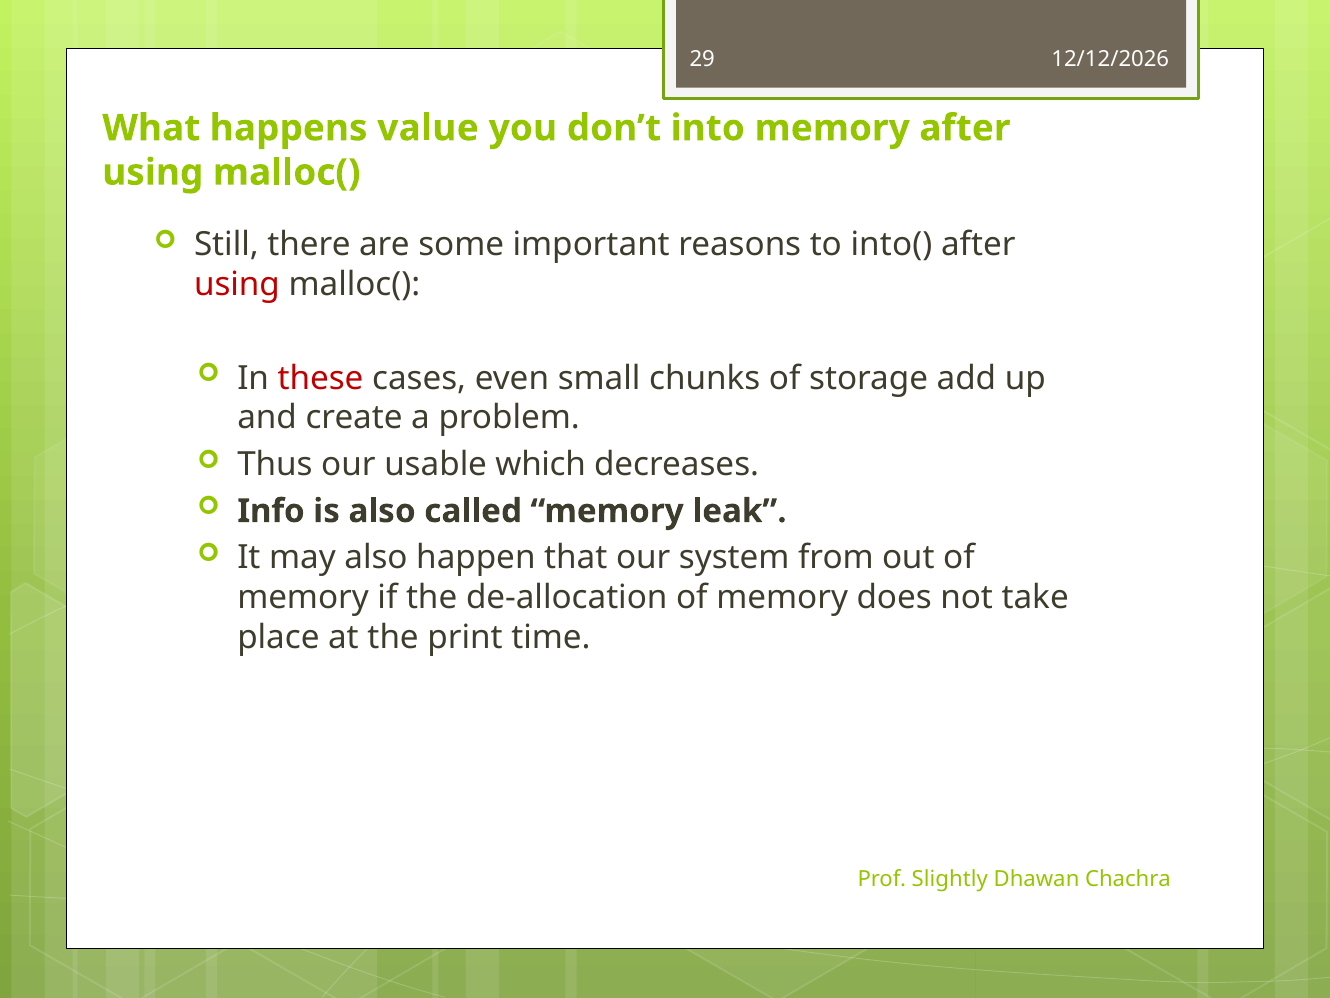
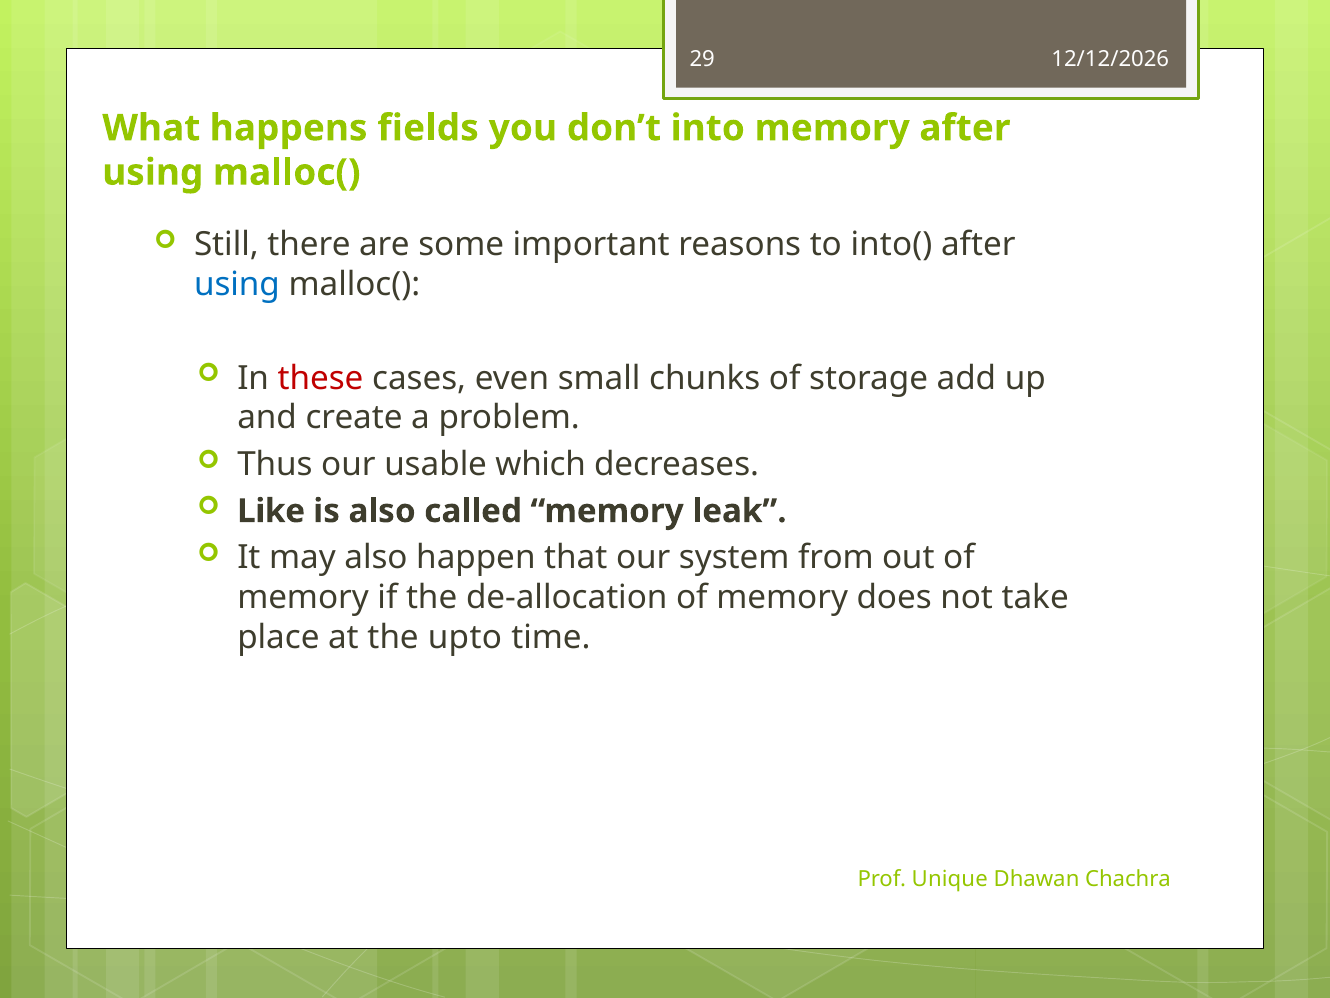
value: value -> fields (428, 128)
using colour: red -> blue (237, 285)
Info: Info -> Like (271, 511)
print: print -> upto (465, 637)
Slightly: Slightly -> Unique (950, 879)
